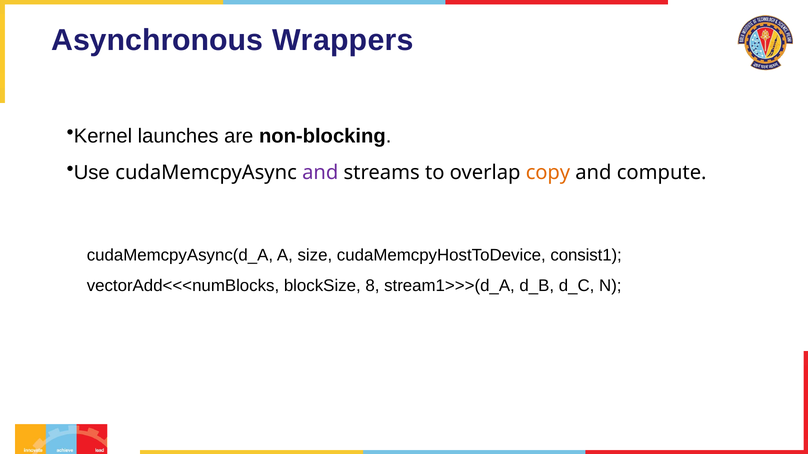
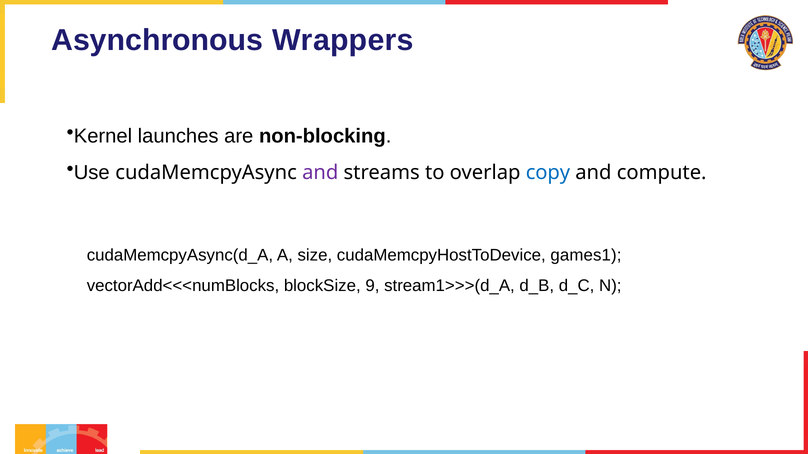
copy colour: orange -> blue (548, 173)
consist1: consist1 -> games1 (586, 256)
8: 8 -> 9 (372, 286)
